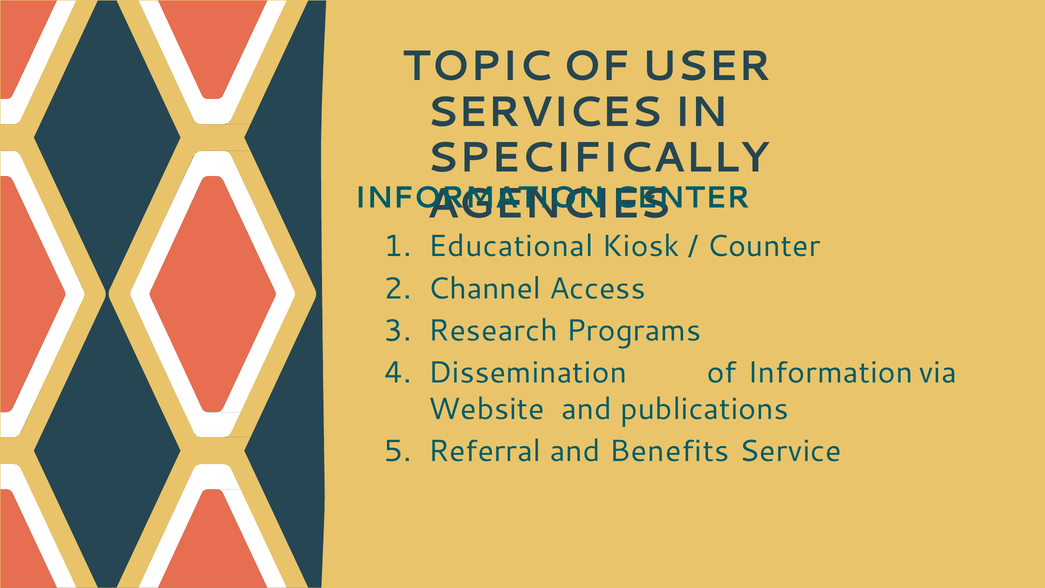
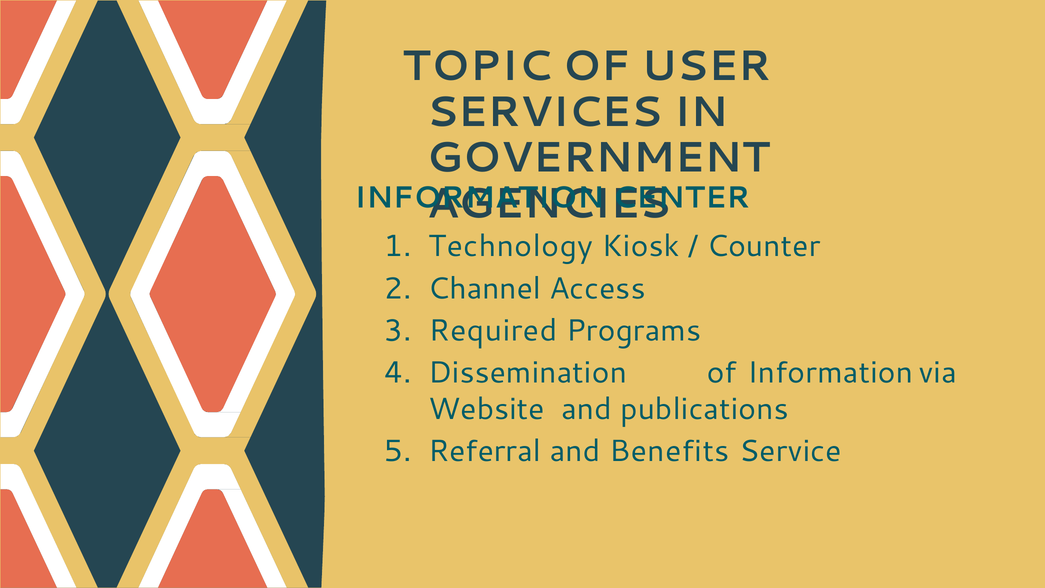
SPECIFICALLY: SPECIFICALLY -> GOVERNMENT (599, 158)
Educational: Educational -> Technology (511, 246)
Research: Research -> Required (493, 330)
